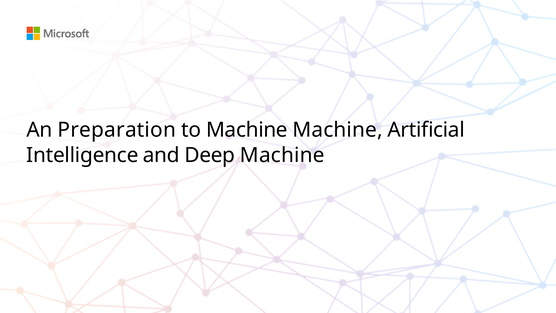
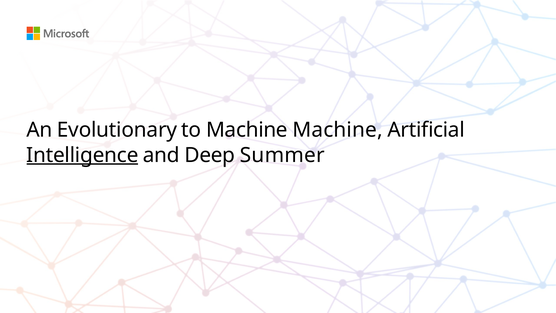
Preparation: Preparation -> Evolutionary (117, 130)
Intelligence underline: none -> present (82, 155)
Deep Machine: Machine -> Summer (282, 155)
